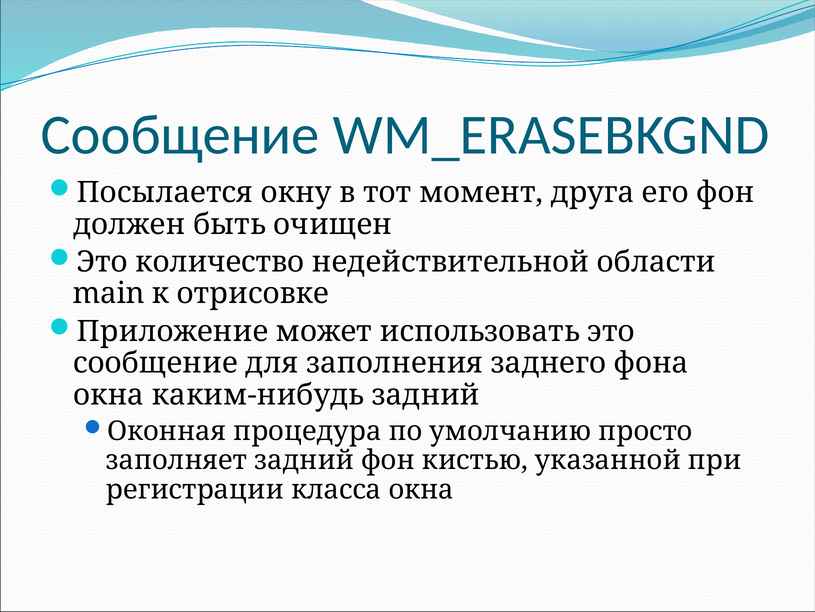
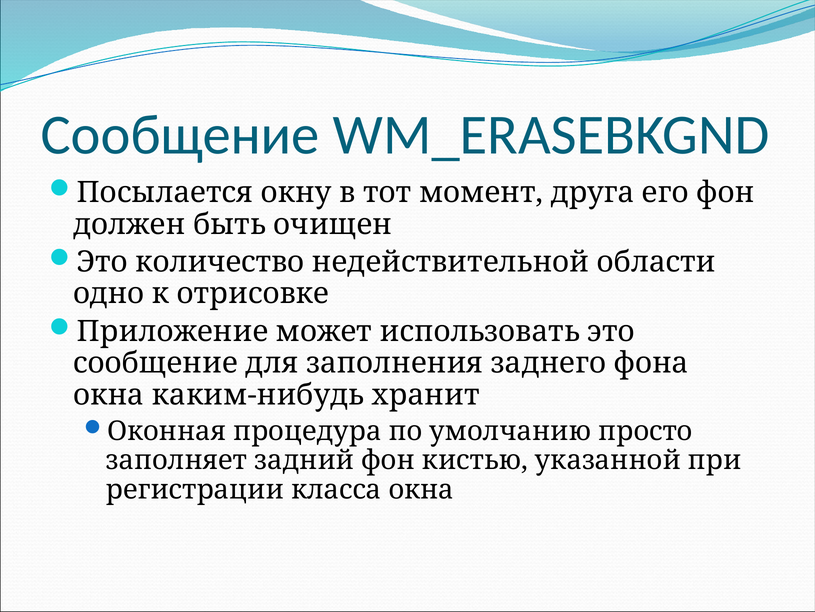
main: main -> одно (109, 293)
каким-нибудь задний: задний -> хранит (426, 395)
